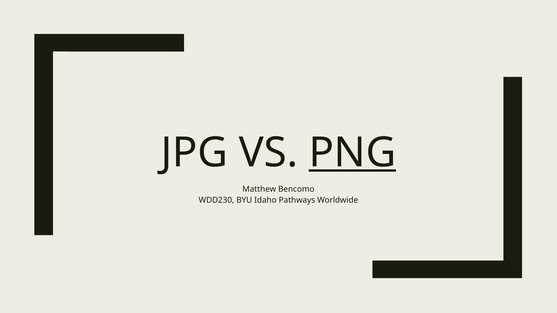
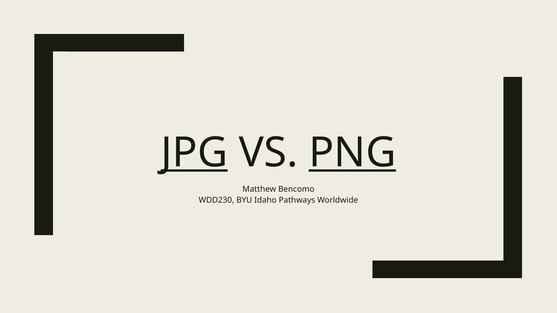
JPG underline: none -> present (194, 153)
